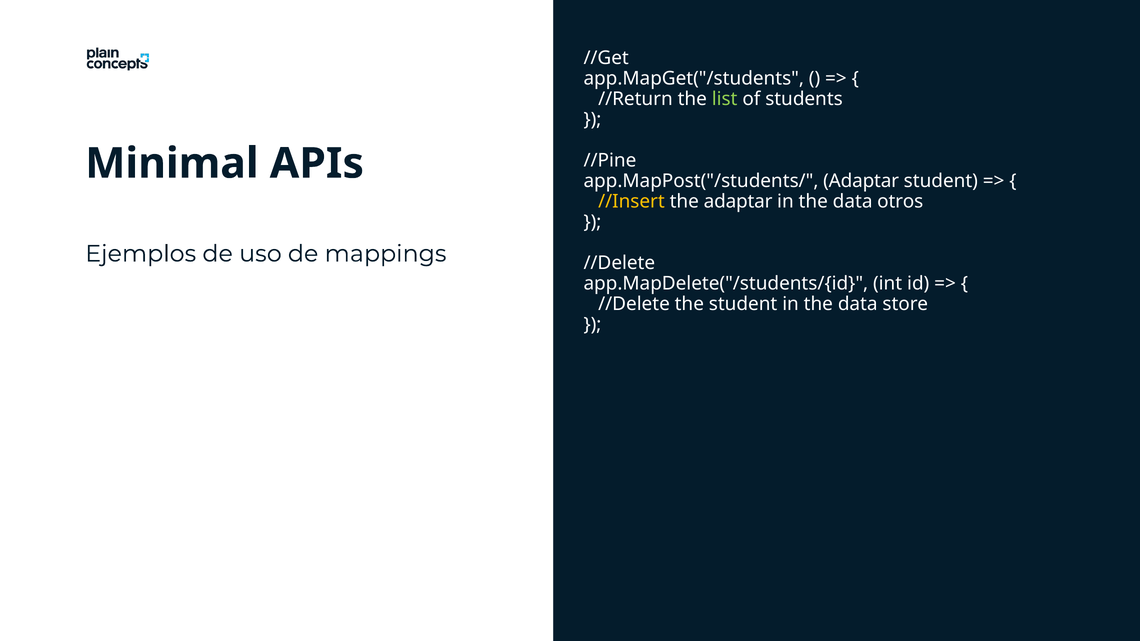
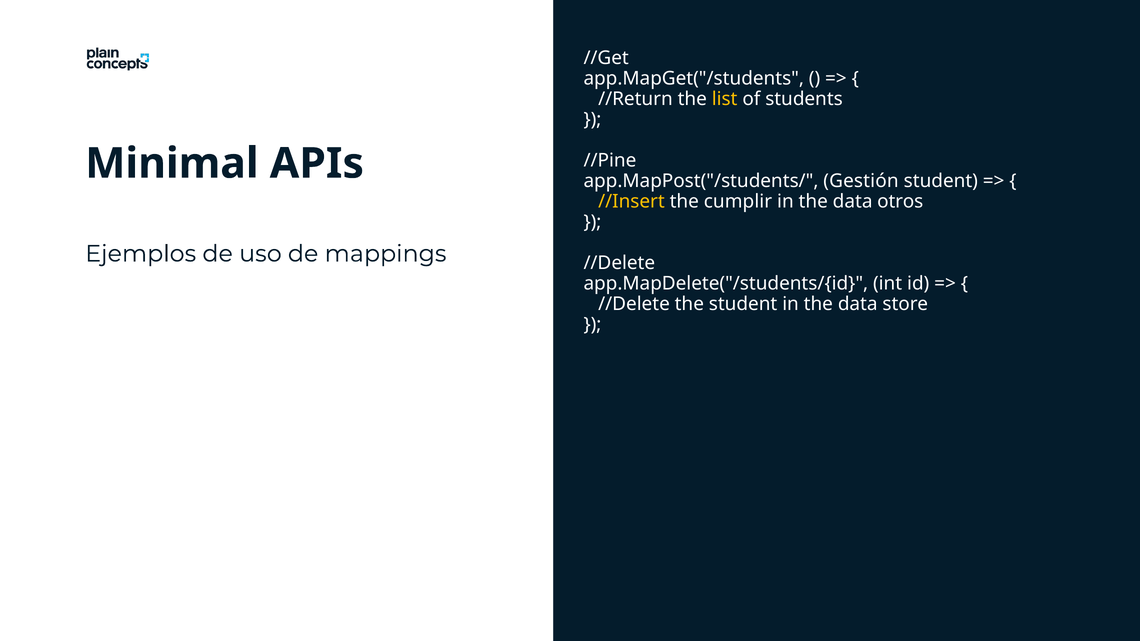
list colour: light green -> yellow (725, 99)
app.MapPost("/students/ Adaptar: Adaptar -> Gestión (861, 181)
the adaptar: adaptar -> cumplir (738, 202)
